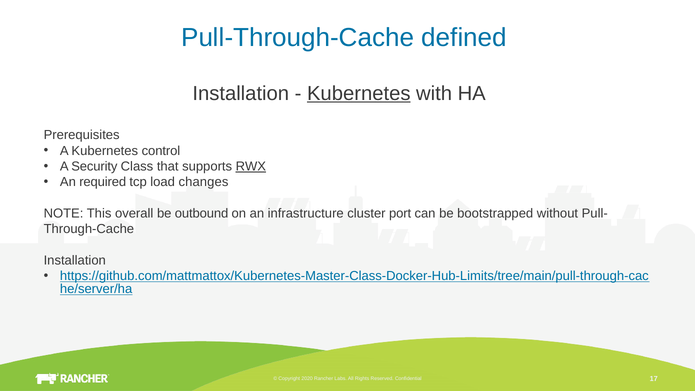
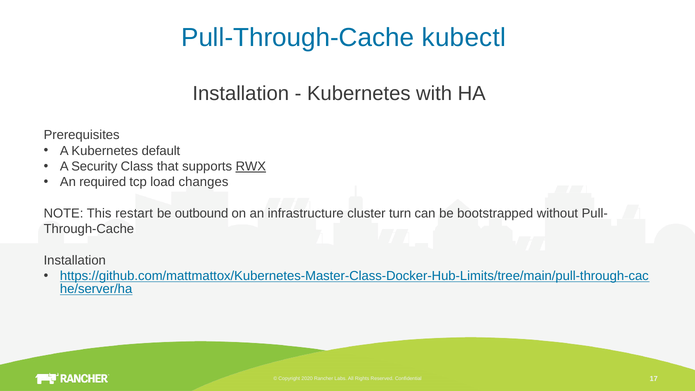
defined: defined -> kubectl (464, 38)
Kubernetes underline: present -> none (359, 93)
control: control -> default (161, 151)
overall: overall -> restart (134, 213)
port: port -> turn (400, 213)
